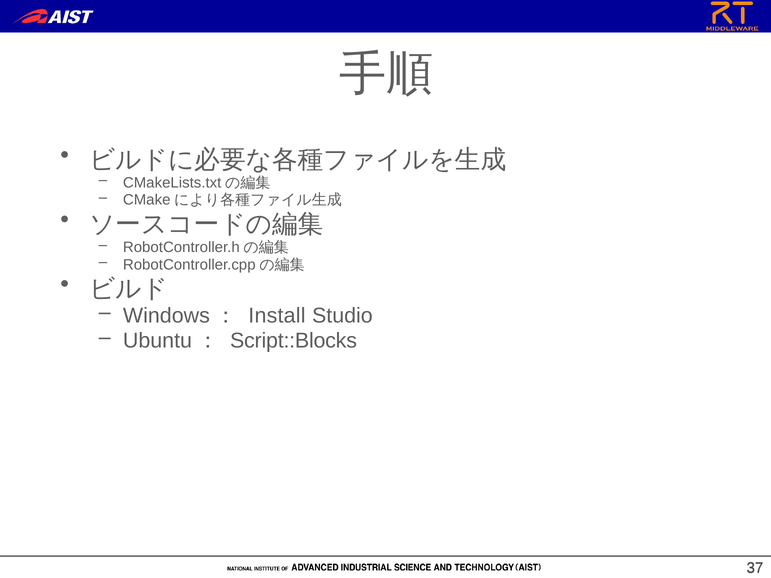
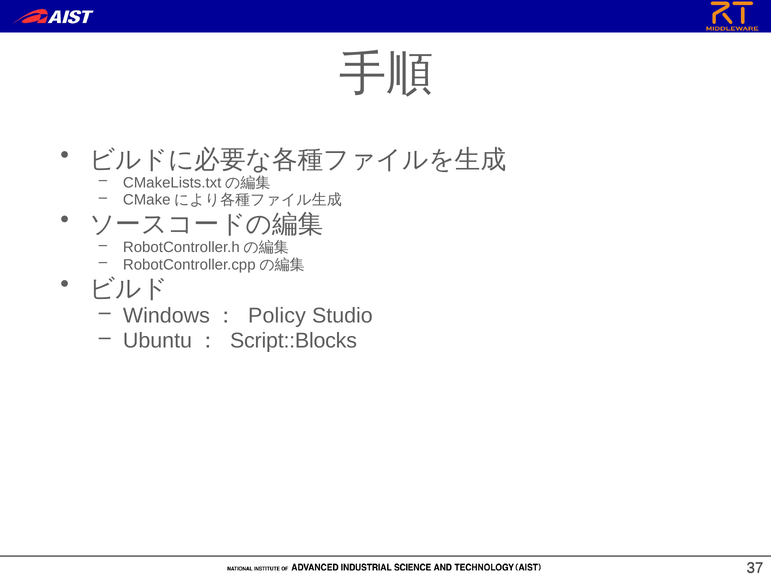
Install: Install -> Policy (277, 316)
